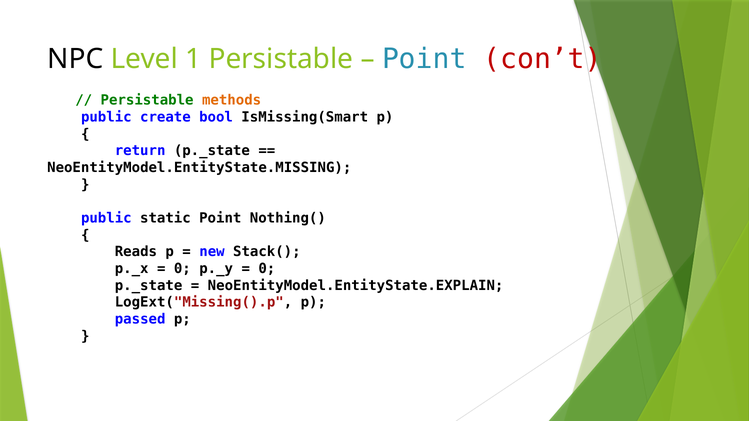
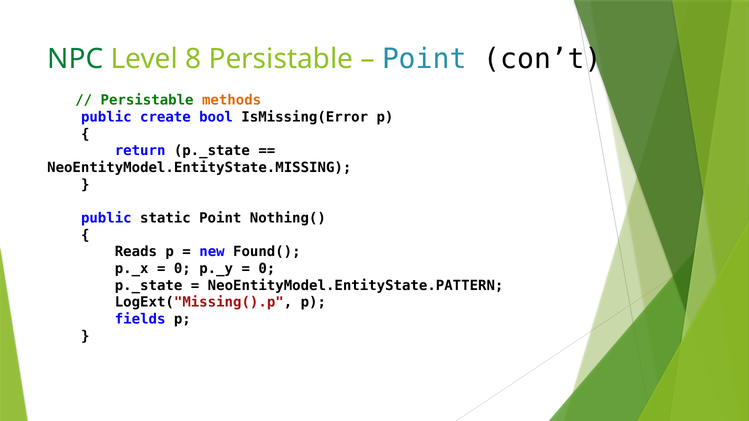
NPC colour: black -> green (75, 59)
1: 1 -> 8 (193, 59)
con’t colour: red -> black (543, 59)
IsMissing(Smart: IsMissing(Smart -> IsMissing(Error (305, 117)
Stack(: Stack( -> Found( (267, 252)
NeoEntityModel.EntityState.EXPLAIN: NeoEntityModel.EntityState.EXPLAIN -> NeoEntityModel.EntityState.PATTERN (356, 286)
passed: passed -> fields (140, 319)
